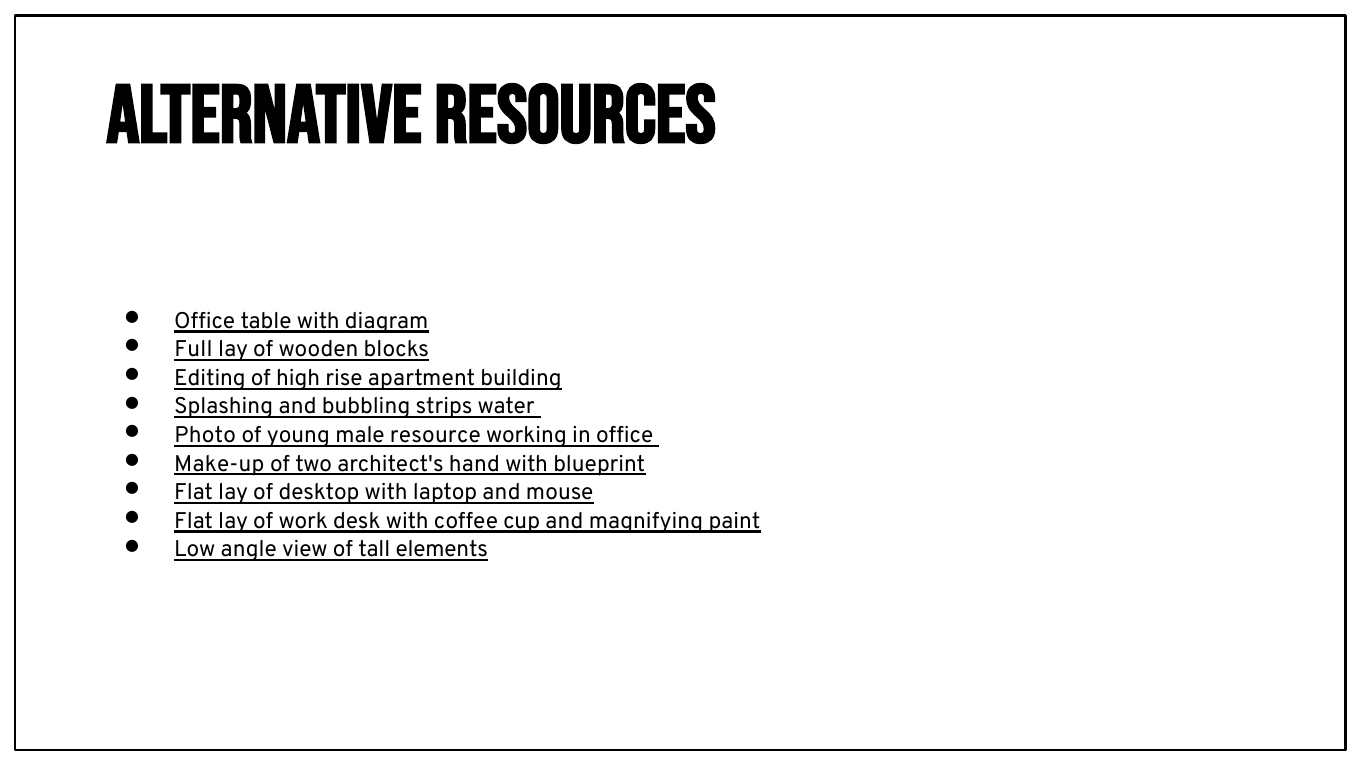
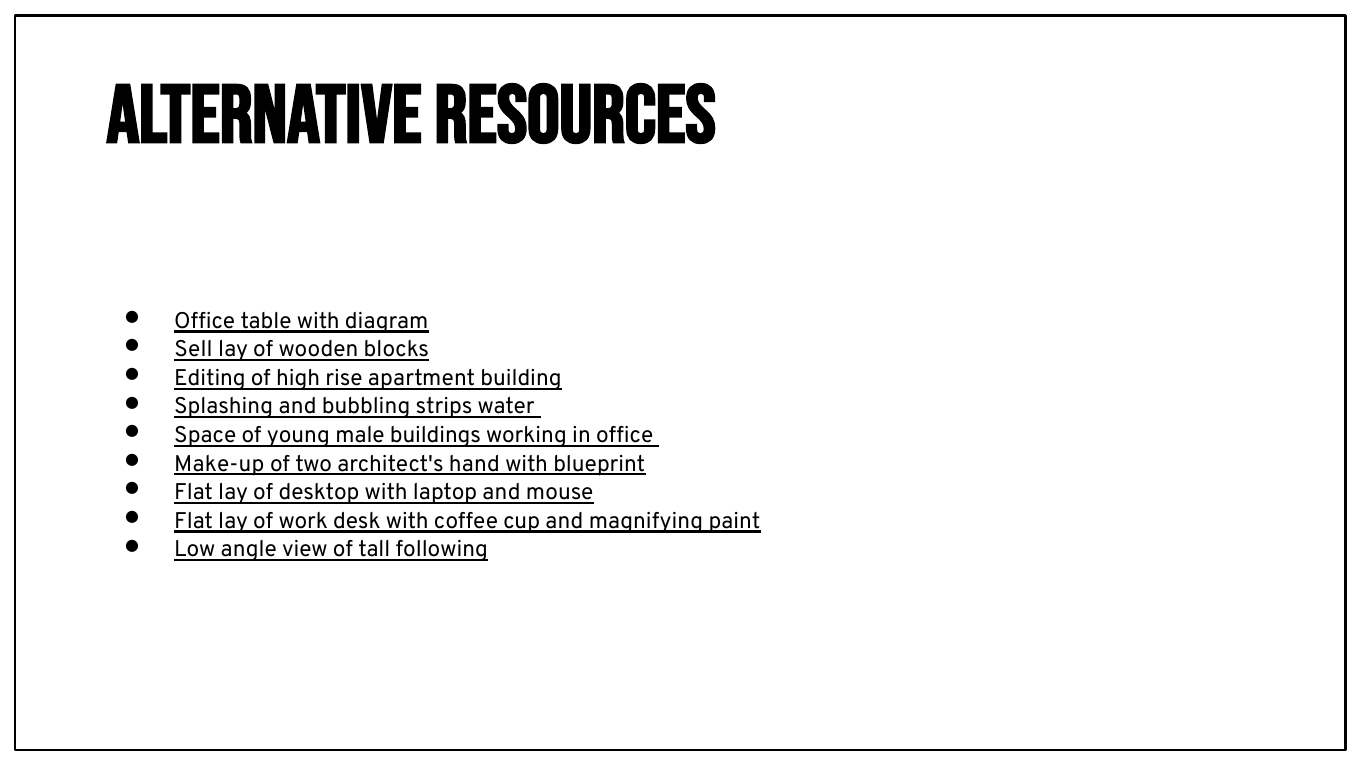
Full: Full -> Sell (193, 349)
Photo: Photo -> Space (205, 435)
resource: resource -> buildings (435, 435)
elements: elements -> following (442, 549)
